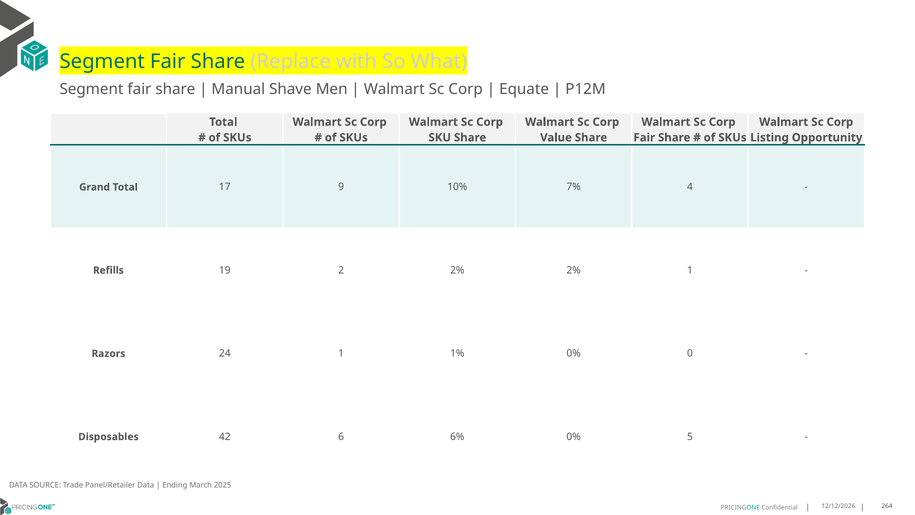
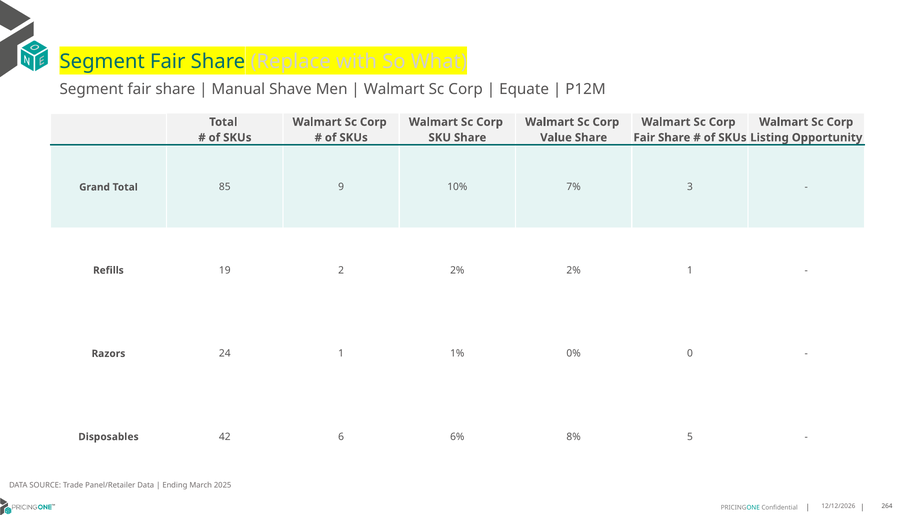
17: 17 -> 85 (225, 187)
4: 4 -> 3 (690, 187)
6% 0%: 0% -> 8% (574, 437)
